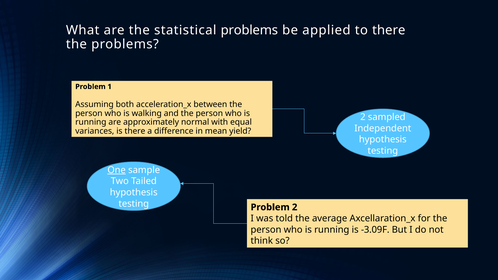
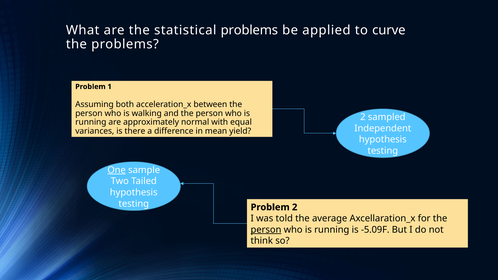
to there: there -> curve (389, 30)
person underline: none -> present (266, 230)
-3.09F: -3.09F -> -5.09F (375, 230)
